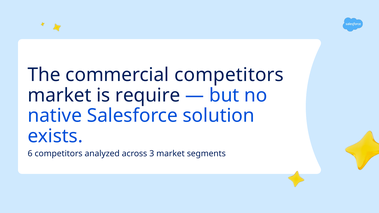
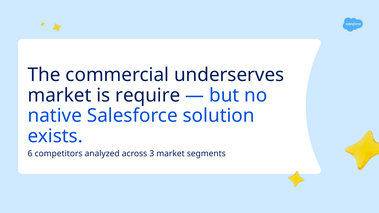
commercial competitors: competitors -> underserves (229, 75)
